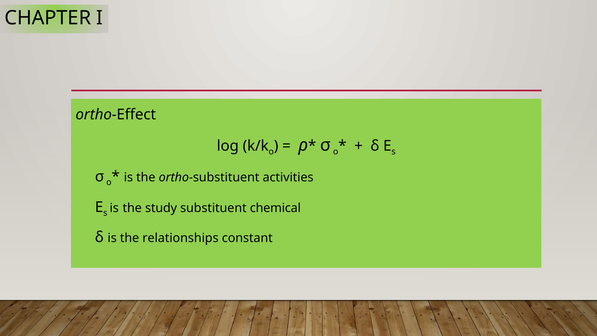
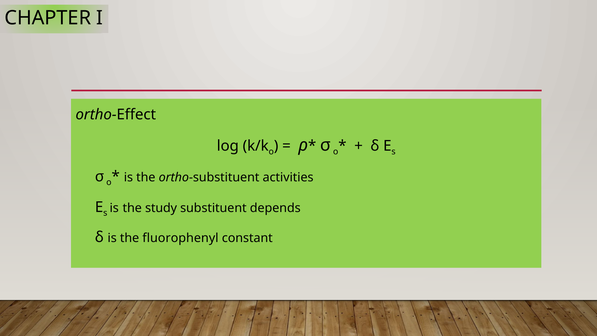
chemical: chemical -> depends (275, 208)
relationships: relationships -> fluorophenyl (180, 238)
